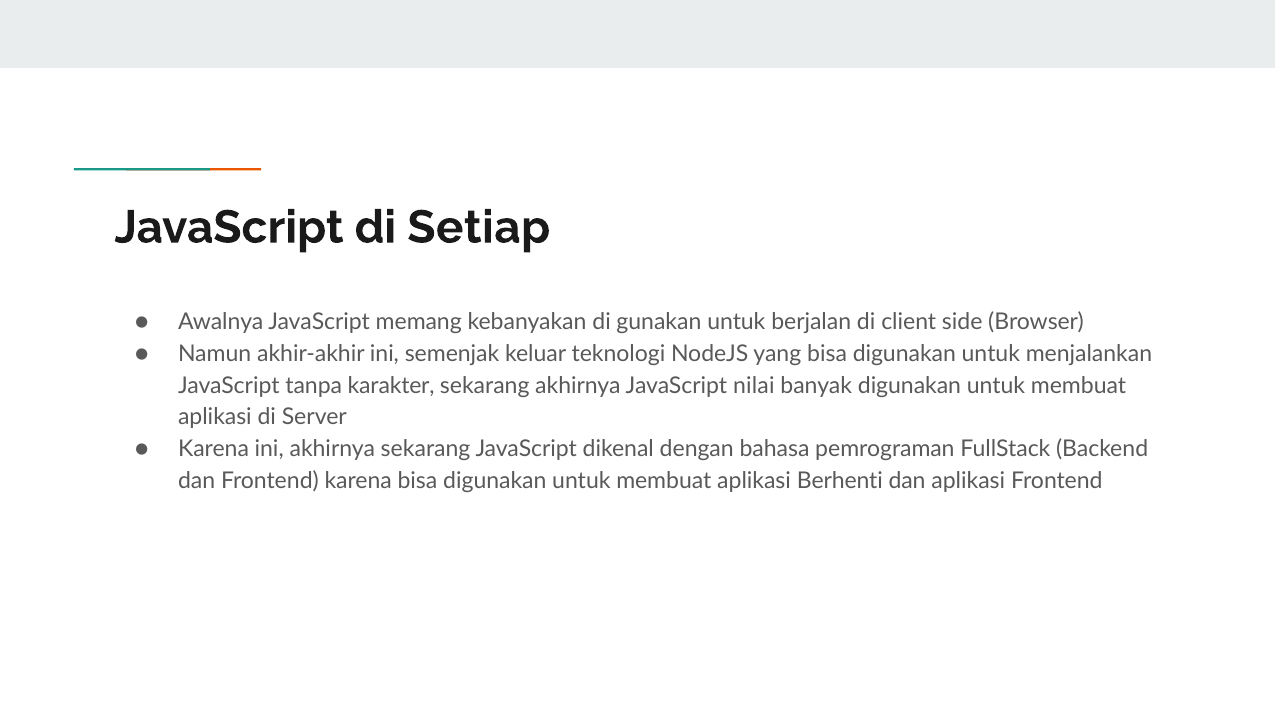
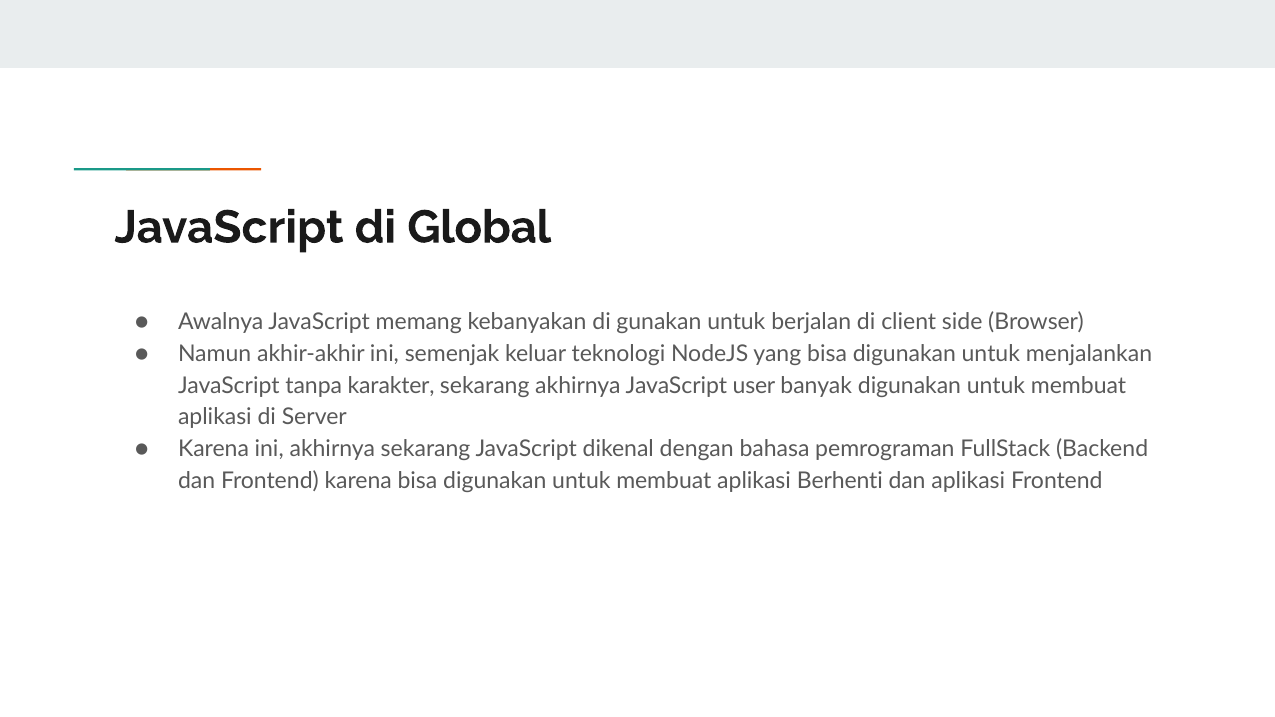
Setiap: Setiap -> Global (479, 227)
nilai: nilai -> user (754, 386)
